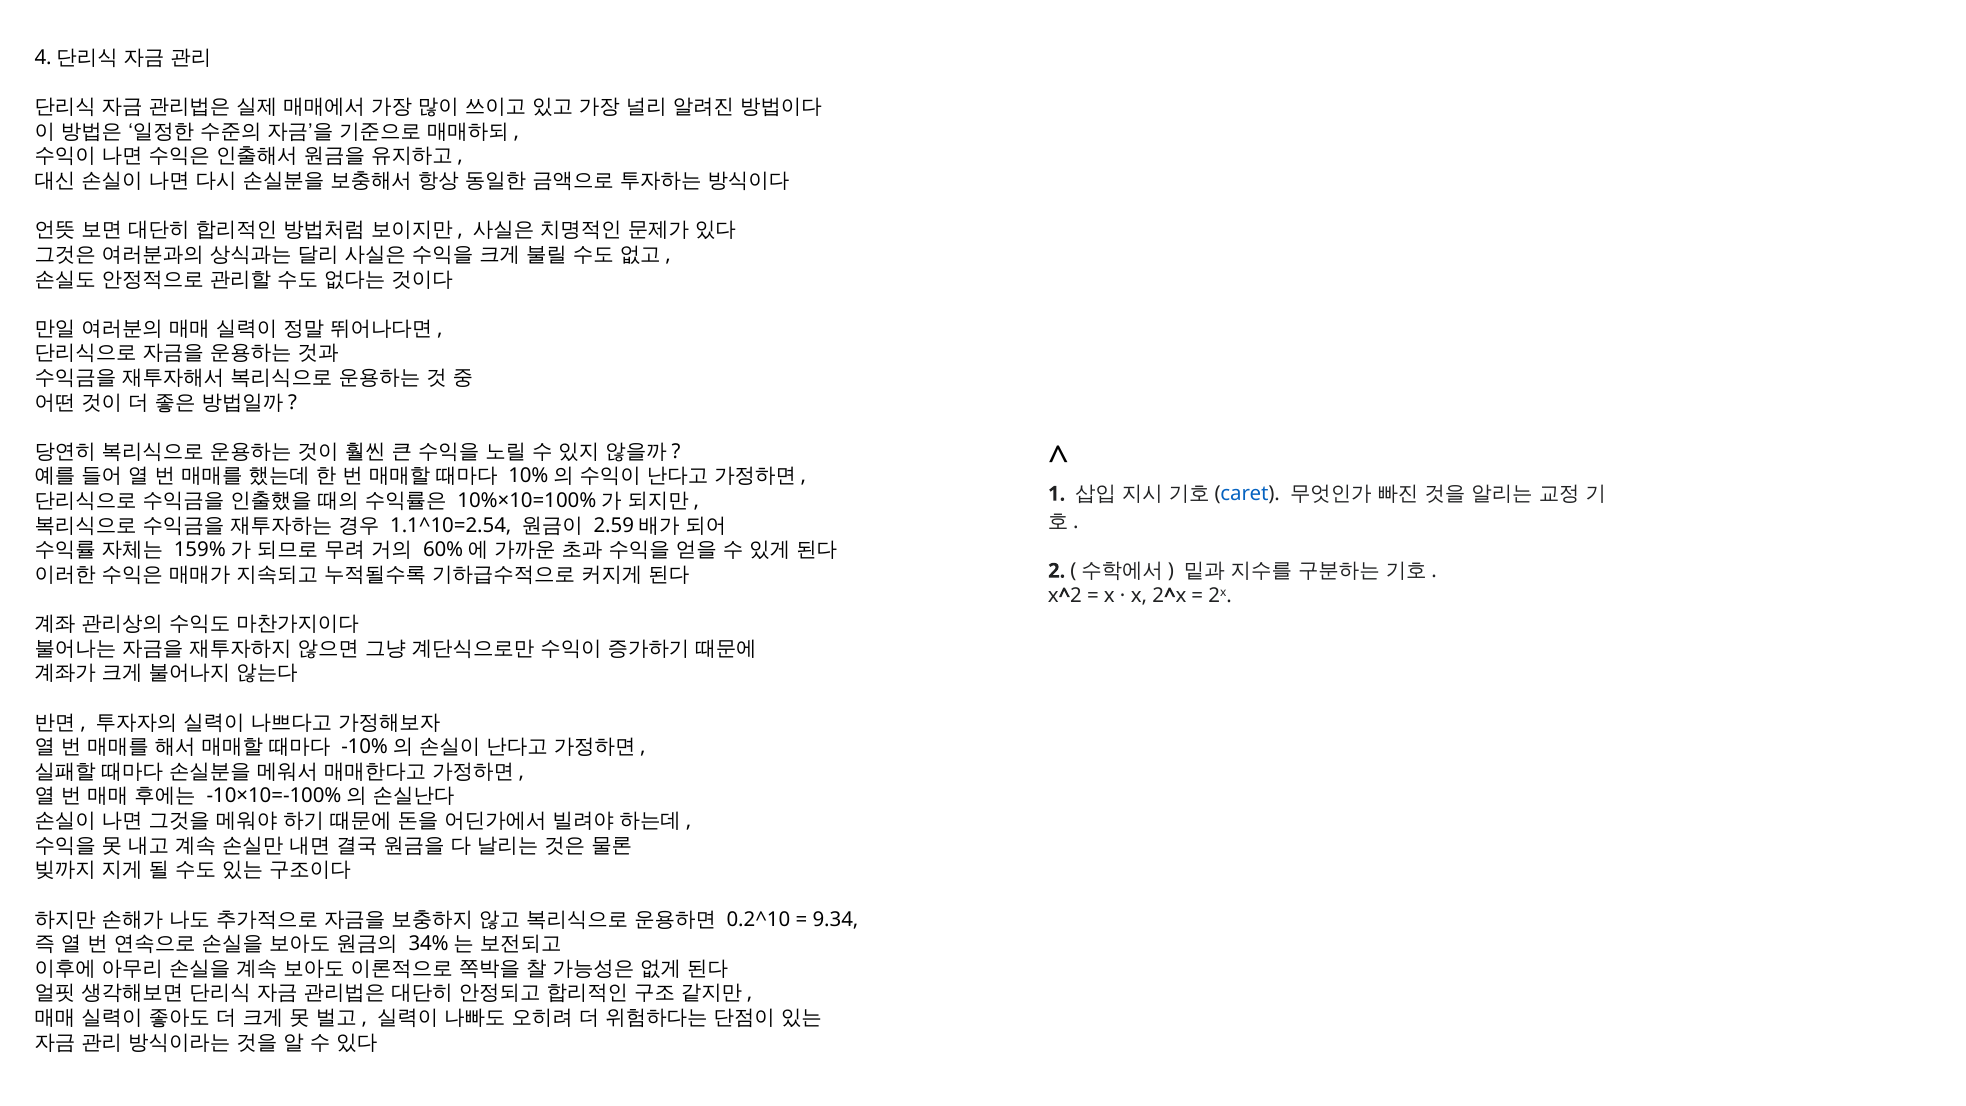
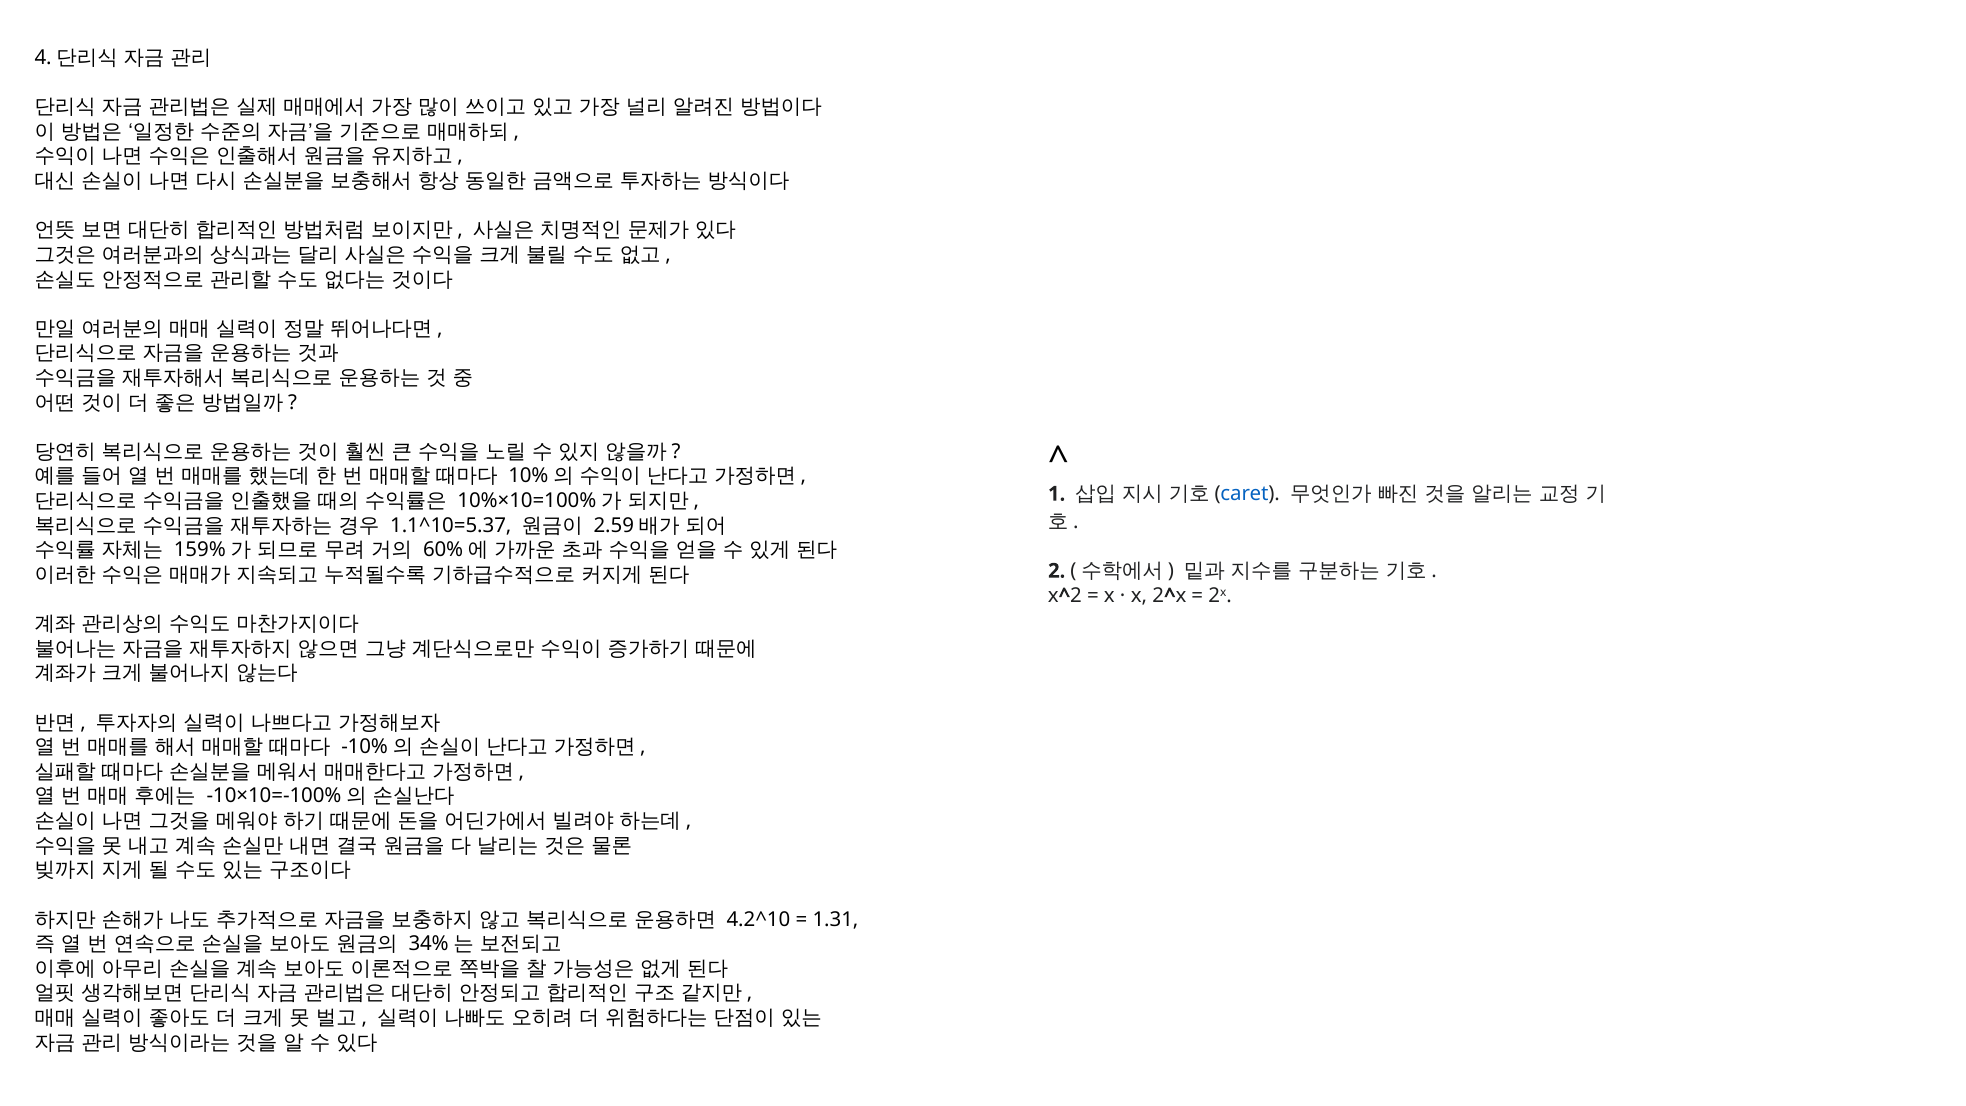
1.1^10=2.54: 1.1^10=2.54 -> 1.1^10=5.37 (451, 525)
0.2^10: 0.2^10 -> 4.2^10 (758, 919)
9.34: 9.34 -> 1.31 (835, 919)
